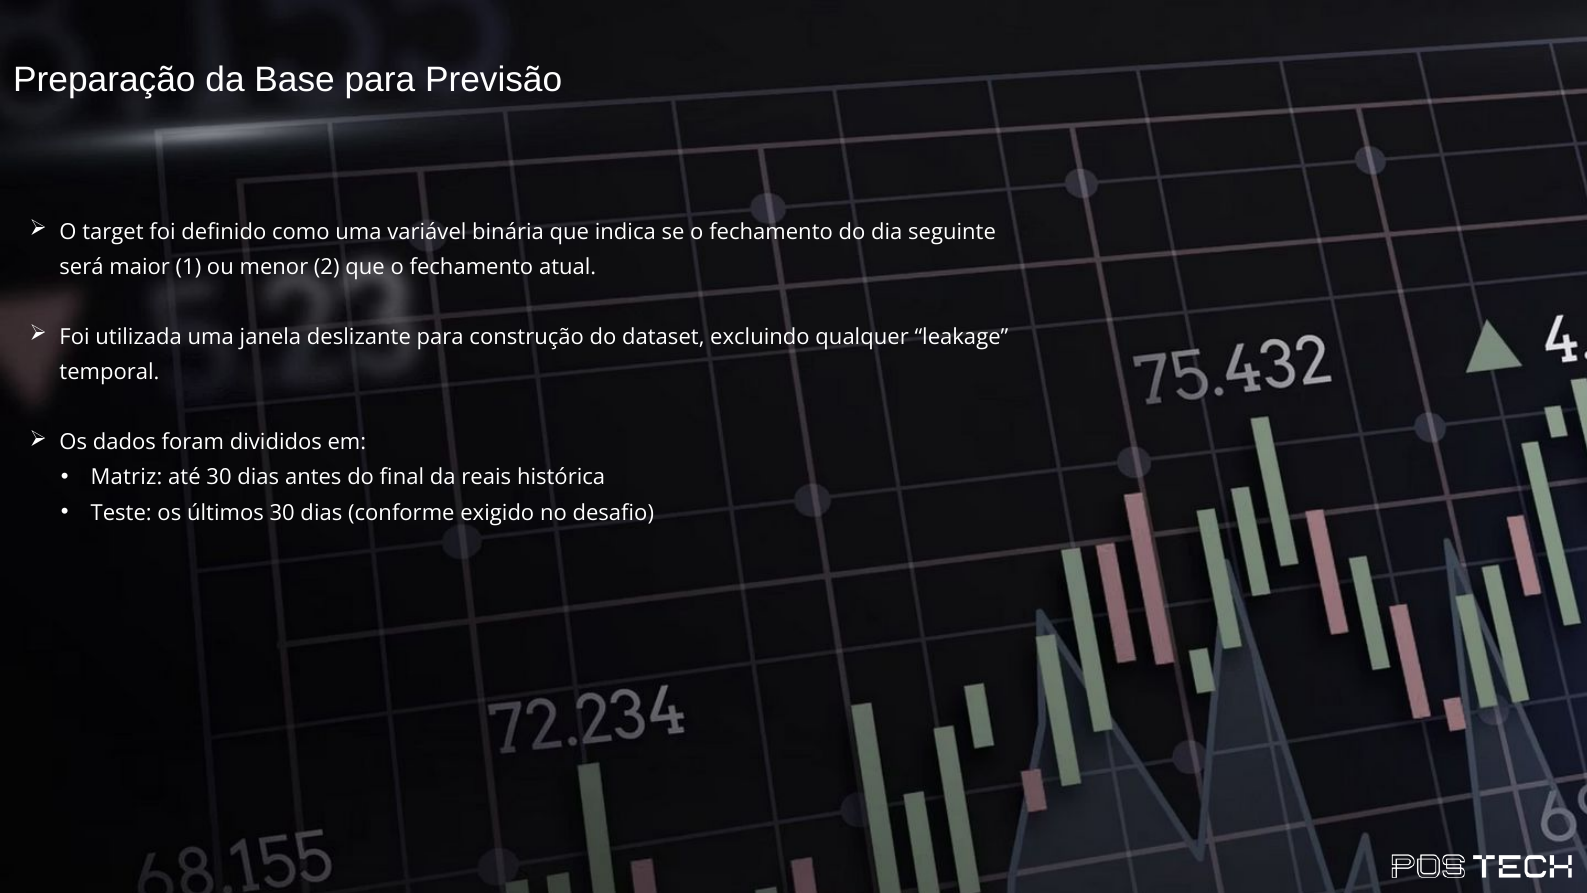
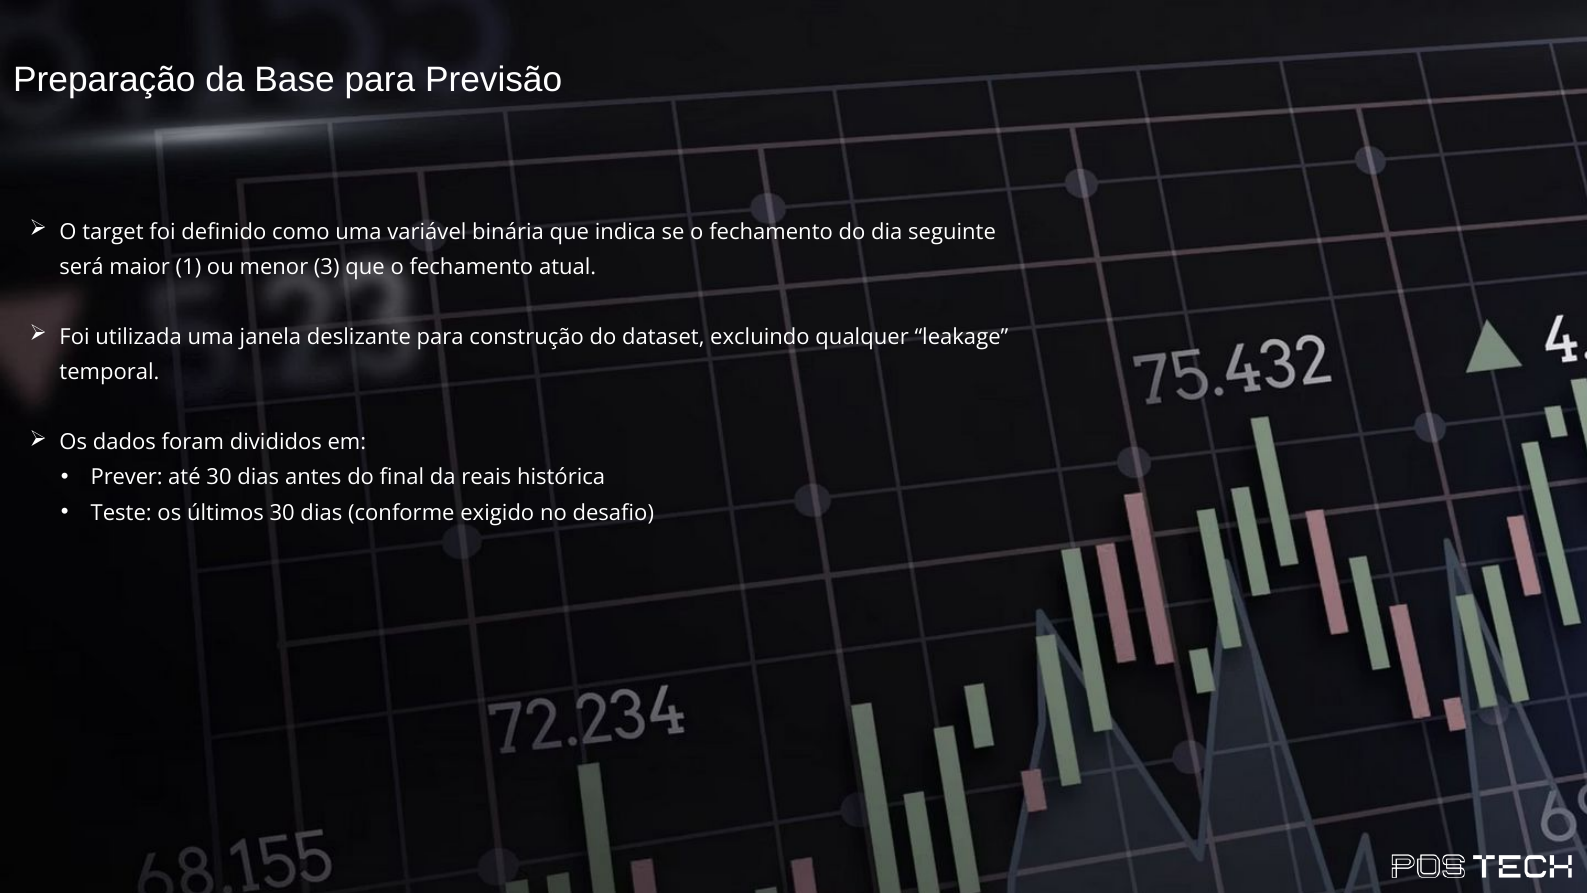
2: 2 -> 3 (327, 267)
Matriz: Matriz -> Prever (127, 478)
